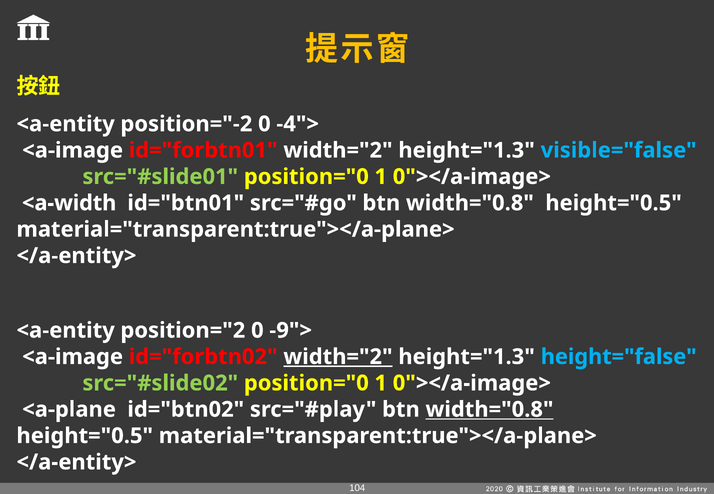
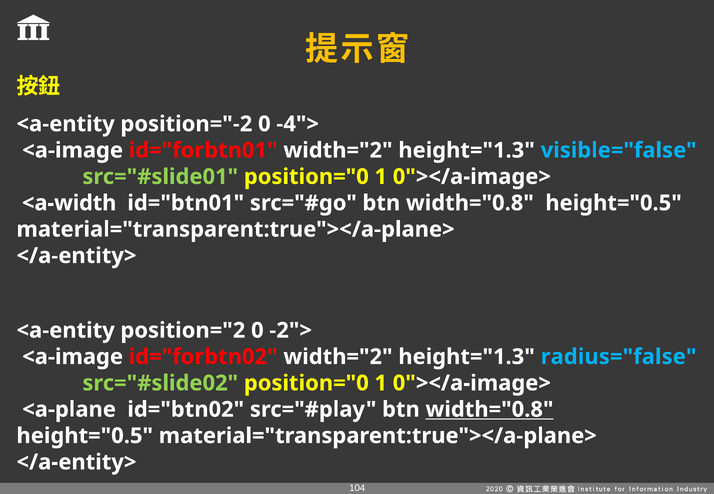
-9">: -9"> -> -2"> (291, 331)
width="2 underline: present -> none (338, 357)
height="false: height="false -> radius="false (619, 357)
